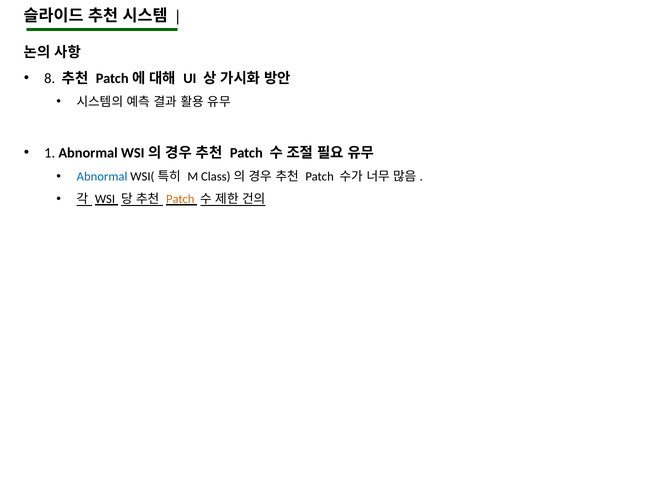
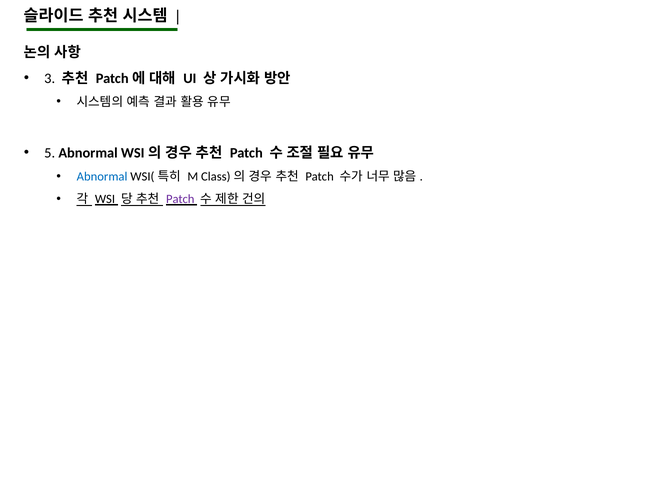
8: 8 -> 3 (50, 78)
1: 1 -> 5 (50, 153)
Patch colour: orange -> purple (180, 199)
